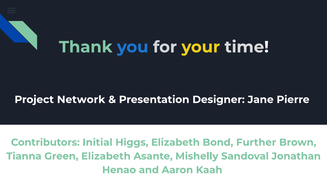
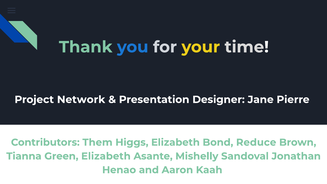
Initial: Initial -> Them (97, 142)
Further: Further -> Reduce (256, 142)
